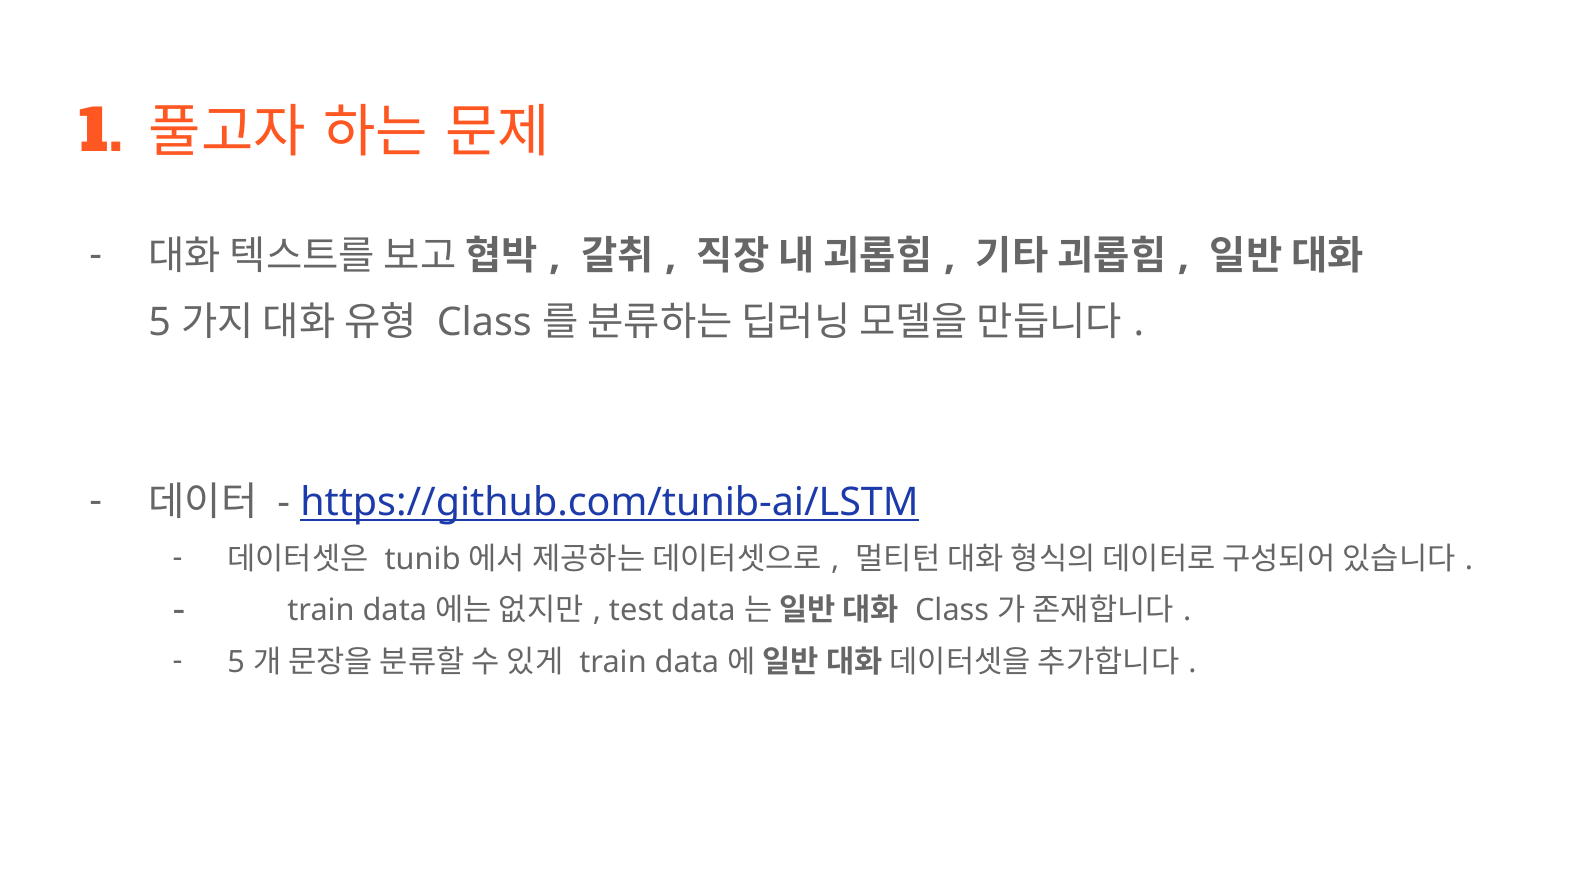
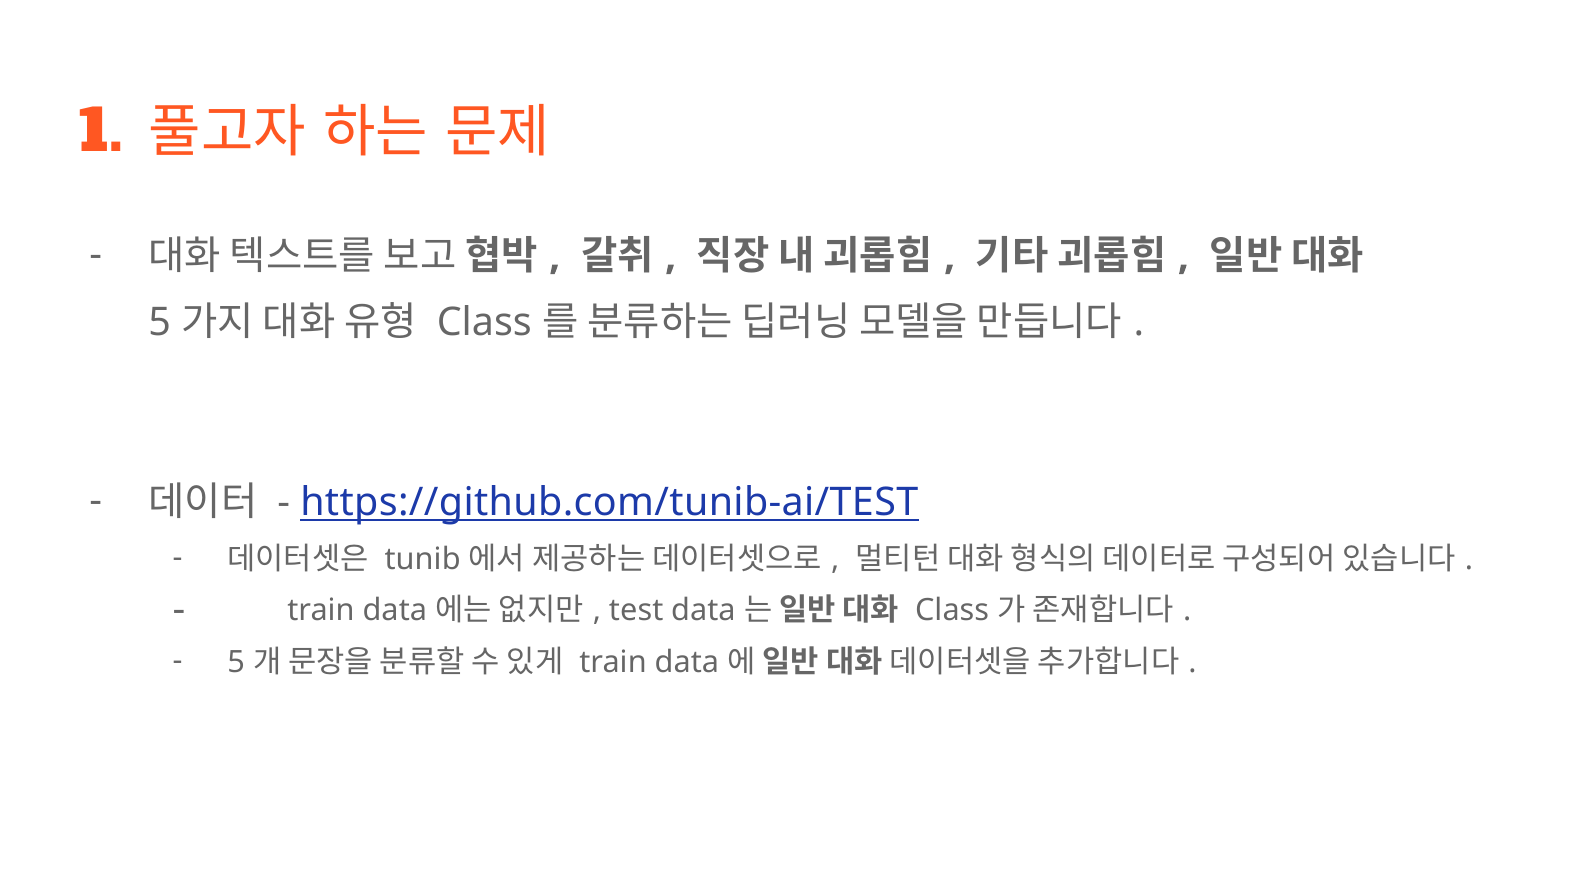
https://github.com/tunib-ai/LSTM: https://github.com/tunib-ai/LSTM -> https://github.com/tunib-ai/TEST (609, 502)
